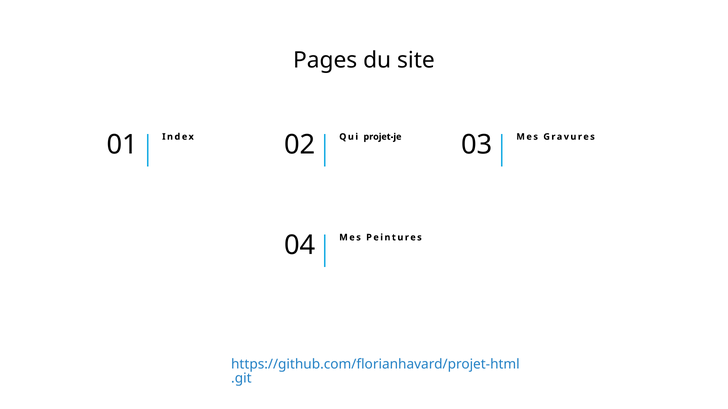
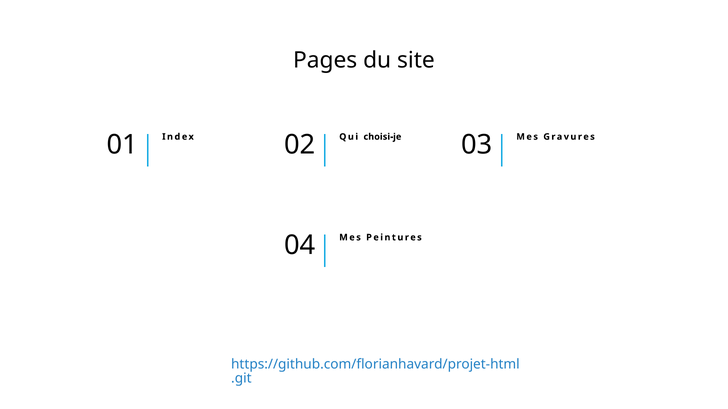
projet-je: projet-je -> choisi-je (382, 137)
